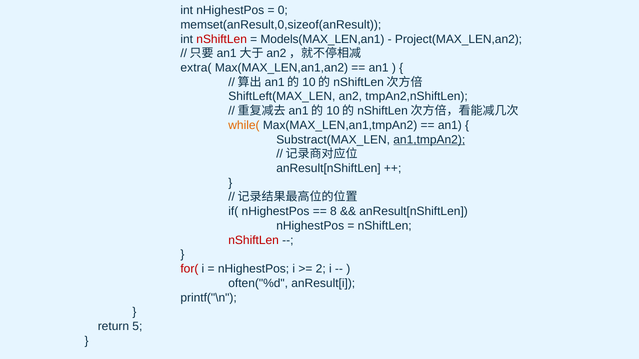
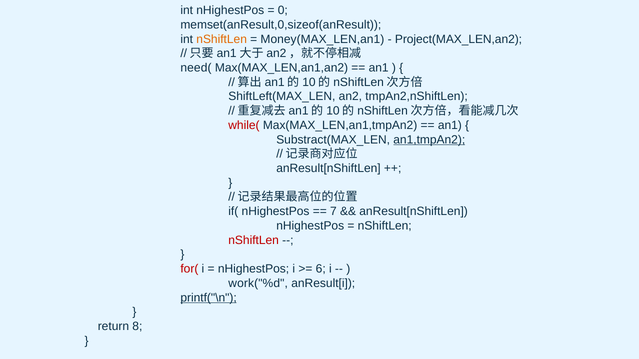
nShiftLen colour: red -> orange (222, 39)
Models(MAX_LEN,an1: Models(MAX_LEN,an1 -> Money(MAX_LEN,an1 (322, 39)
extra(: extra( -> need( (196, 68)
while( colour: orange -> red (244, 125)
8: 8 -> 7 (333, 212)
2: 2 -> 6 (321, 269)
often("%d: often("%d -> work("%d (258, 284)
printf("\n underline: none -> present (209, 298)
5: 5 -> 8 (137, 327)
